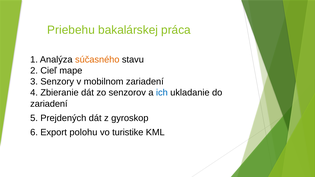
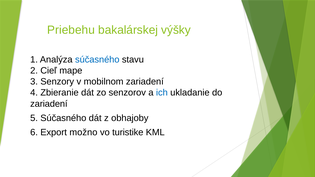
práca: práca -> výšky (176, 30)
súčasného colour: orange -> blue (97, 60)
5 Prejdených: Prejdených -> Súčasného (63, 118)
gyroskop: gyroskop -> obhajoby (130, 118)
polohu: polohu -> možno (83, 132)
